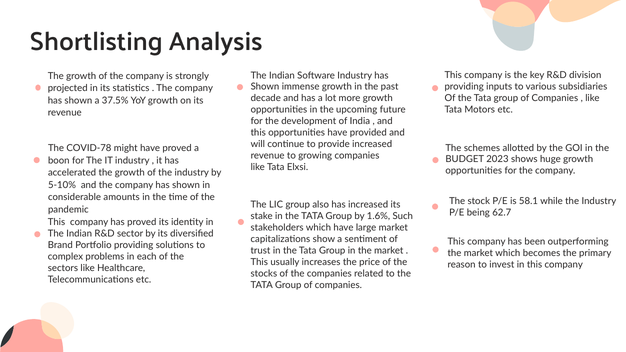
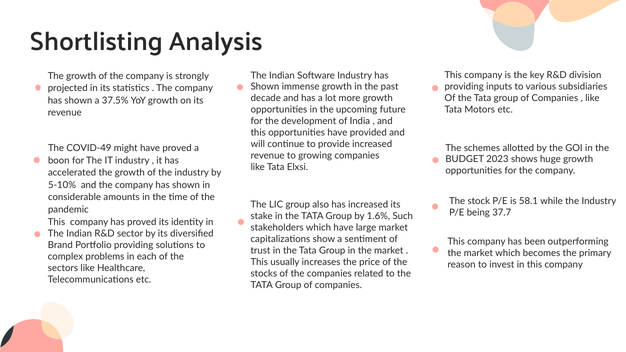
COVID-78: COVID-78 -> COVID-49 (89, 148)
62.7: 62.7 -> 37.7 (502, 212)
